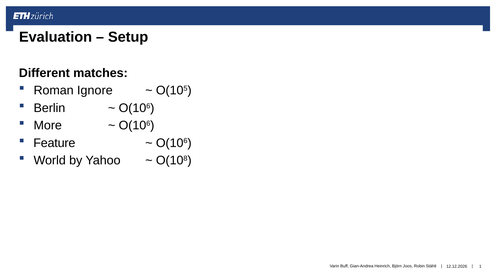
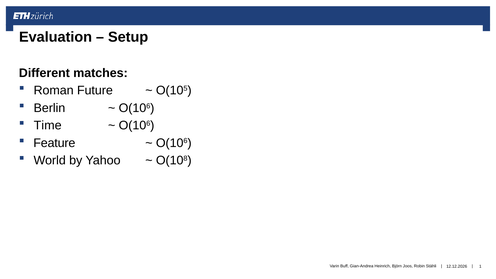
Ignore: Ignore -> Future (95, 91)
More: More -> Time (48, 126)
